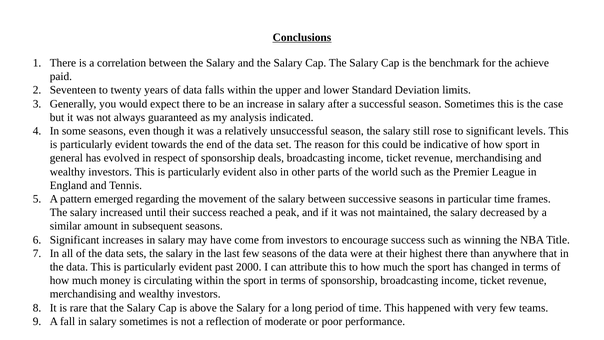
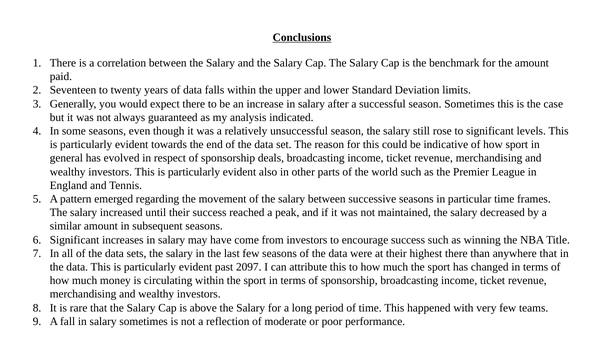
the achieve: achieve -> amount (532, 63)
2000: 2000 -> 2097 (249, 267)
